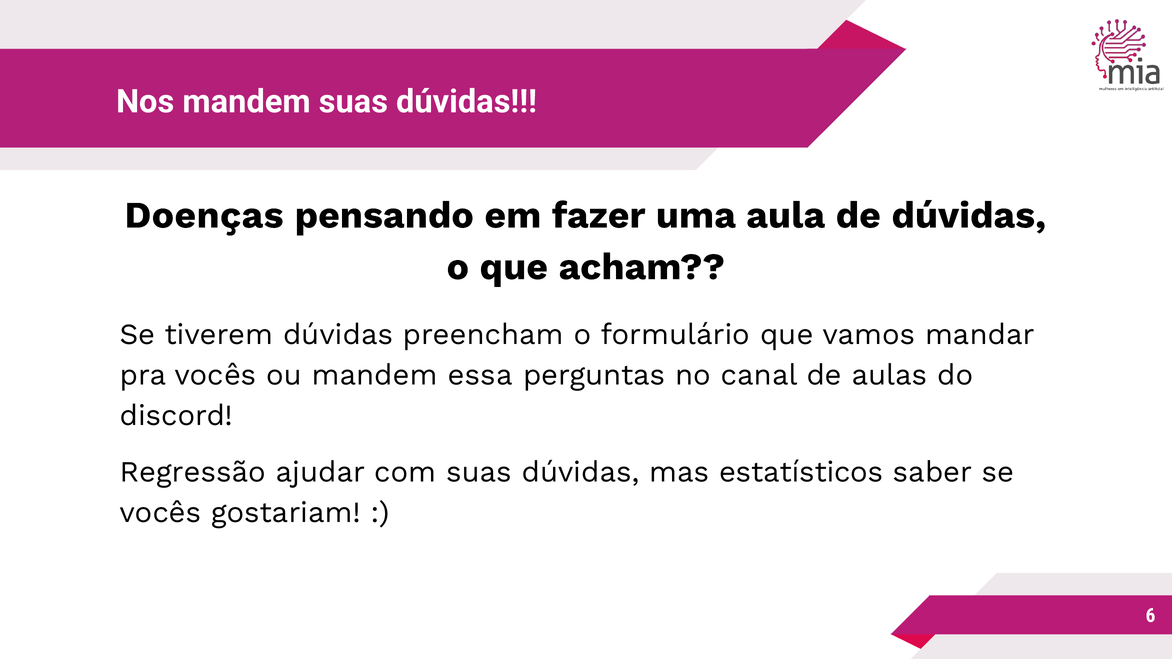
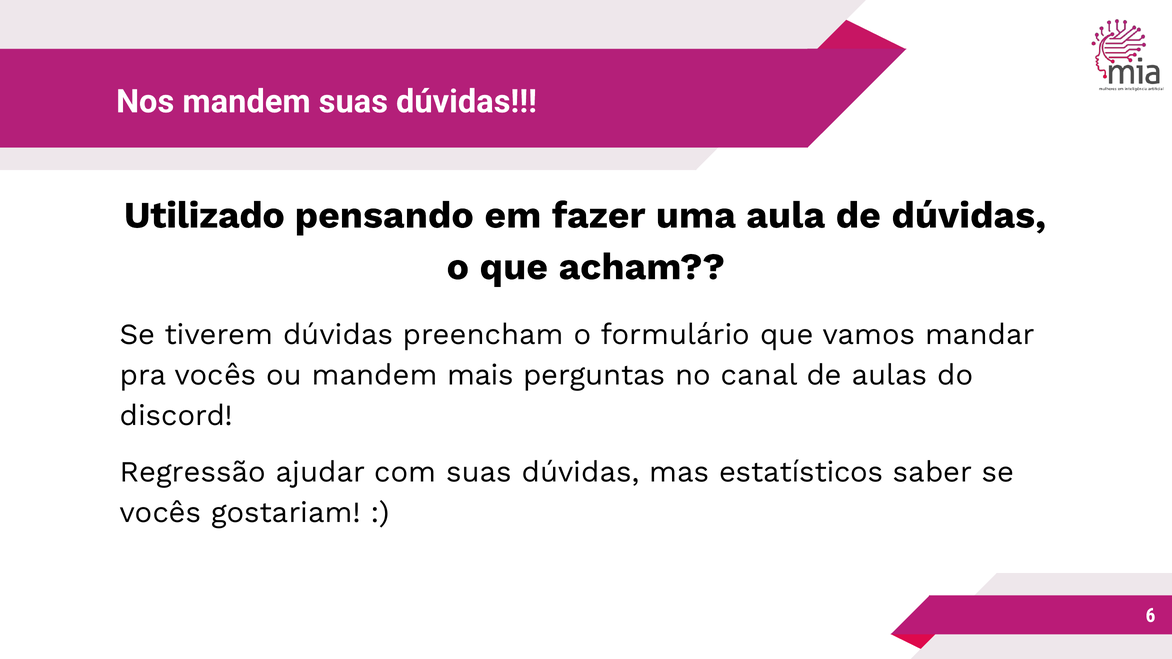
Doenças: Doenças -> Utilizado (204, 215)
essa: essa -> mais (480, 375)
